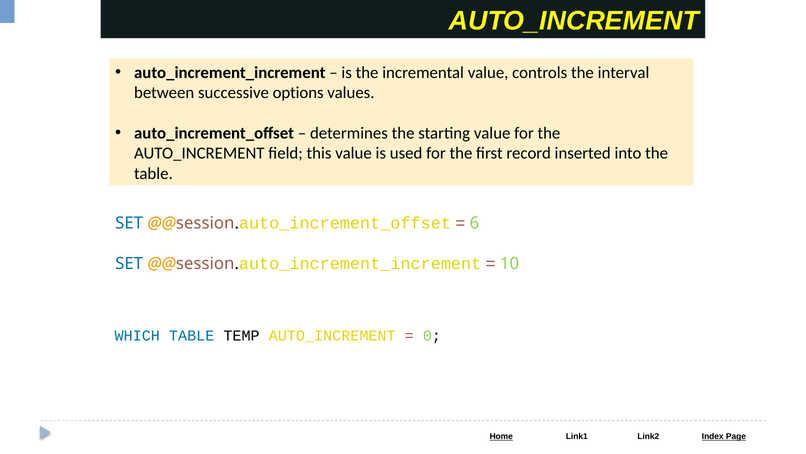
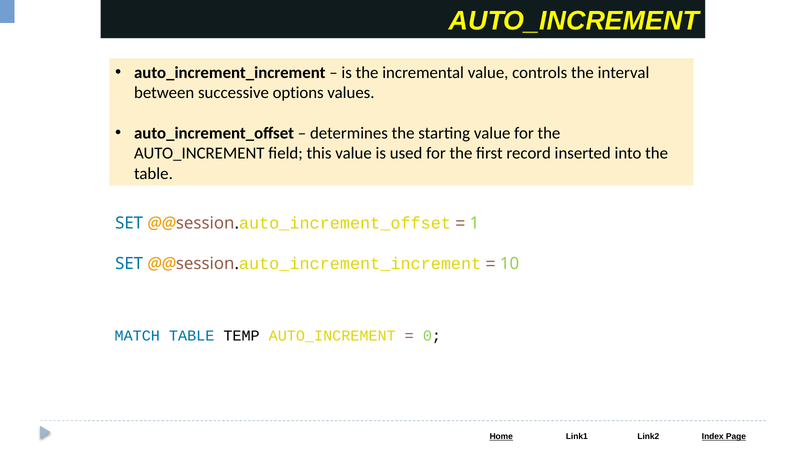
6: 6 -> 1 (474, 223)
WHICH: WHICH -> MATCH (137, 335)
